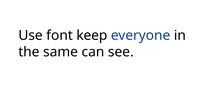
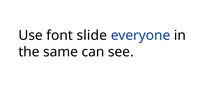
keep: keep -> slide (92, 36)
